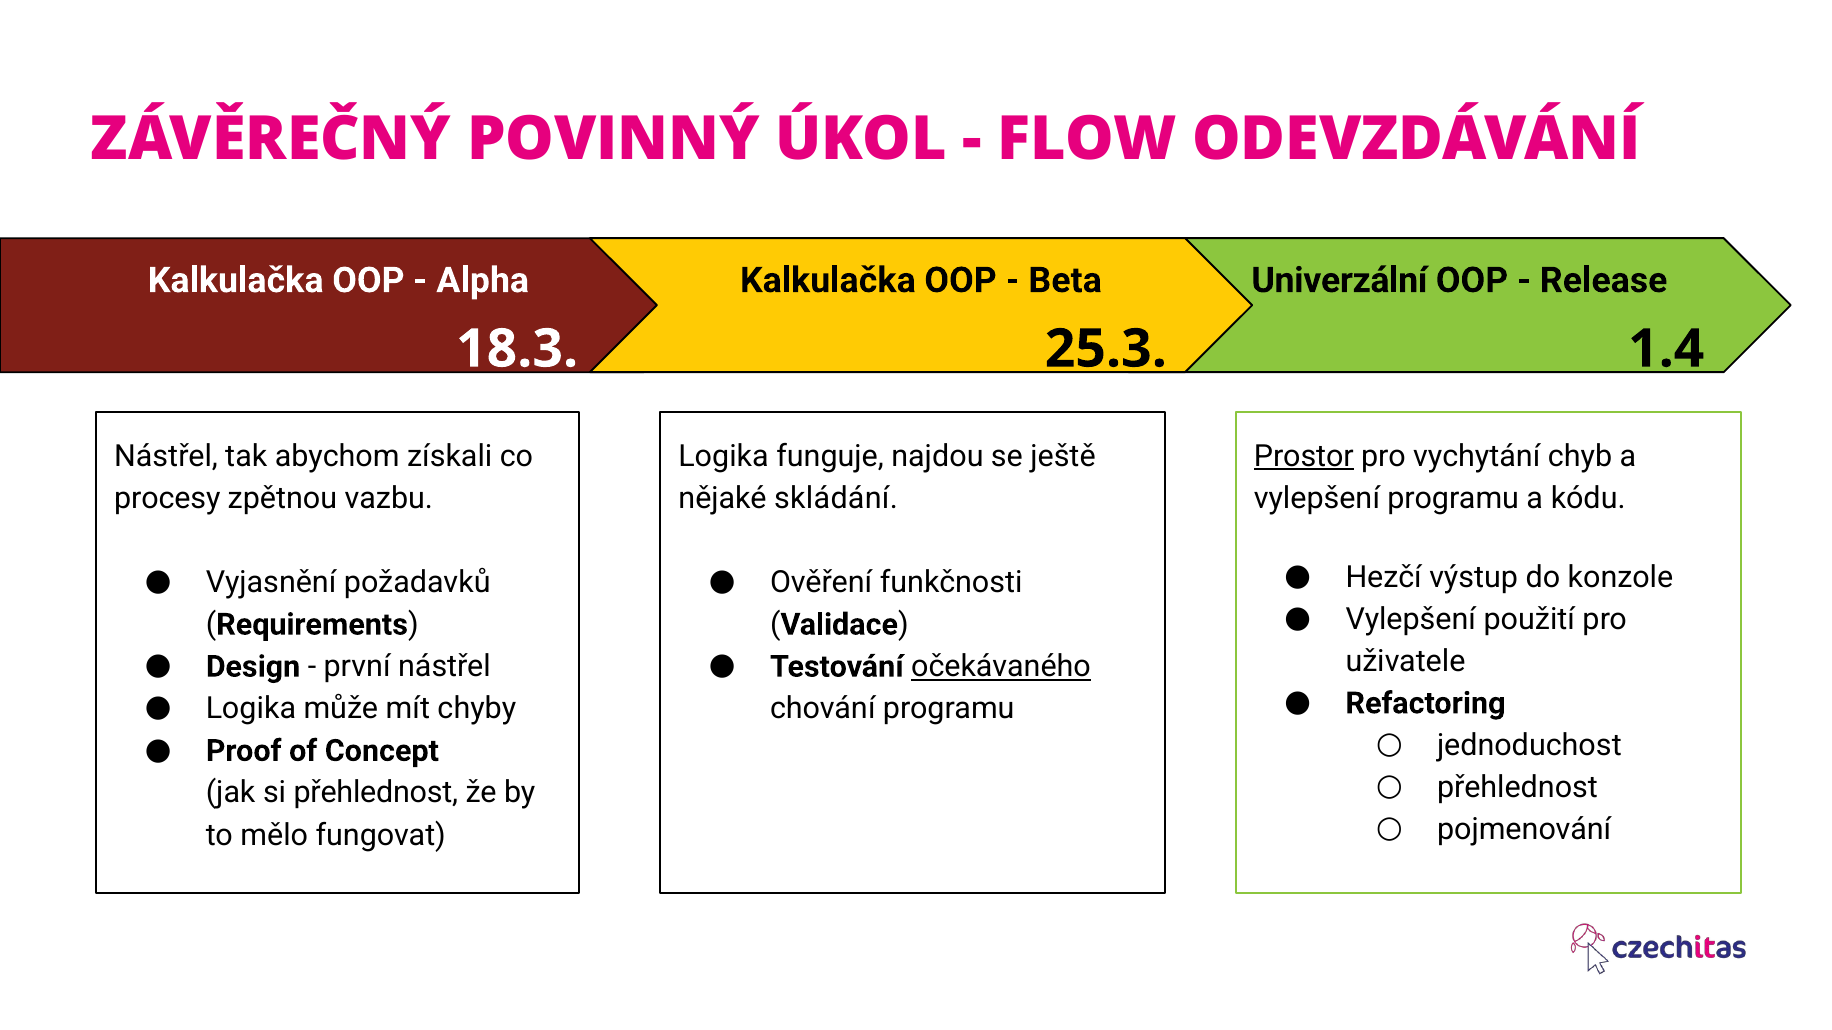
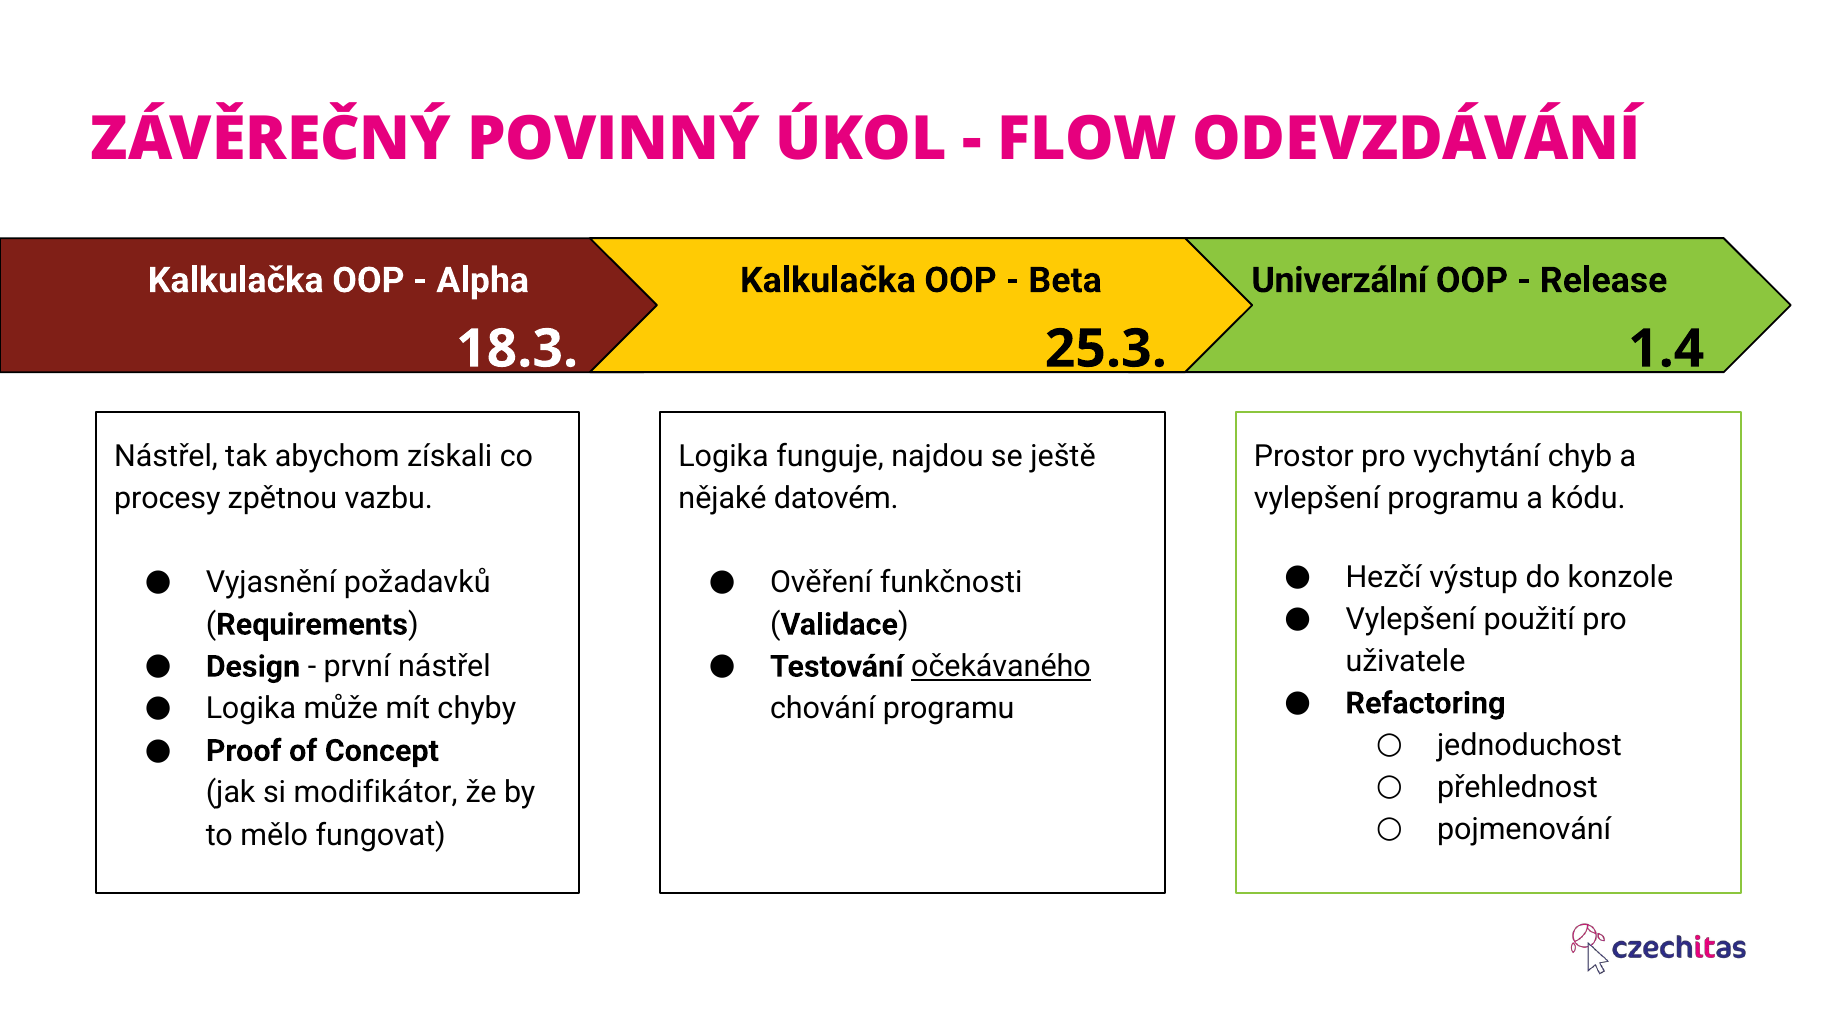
Prostor underline: present -> none (1304, 456)
skládání: skládání -> datovém (836, 498)
si přehlednost: přehlednost -> modifikátor (376, 793)
